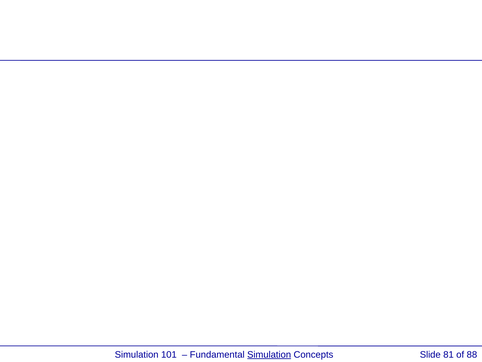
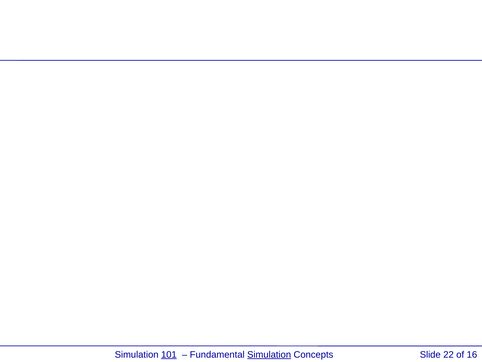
101 underline: none -> present (169, 354)
81: 81 -> 22 (449, 354)
88: 88 -> 16 (472, 354)
